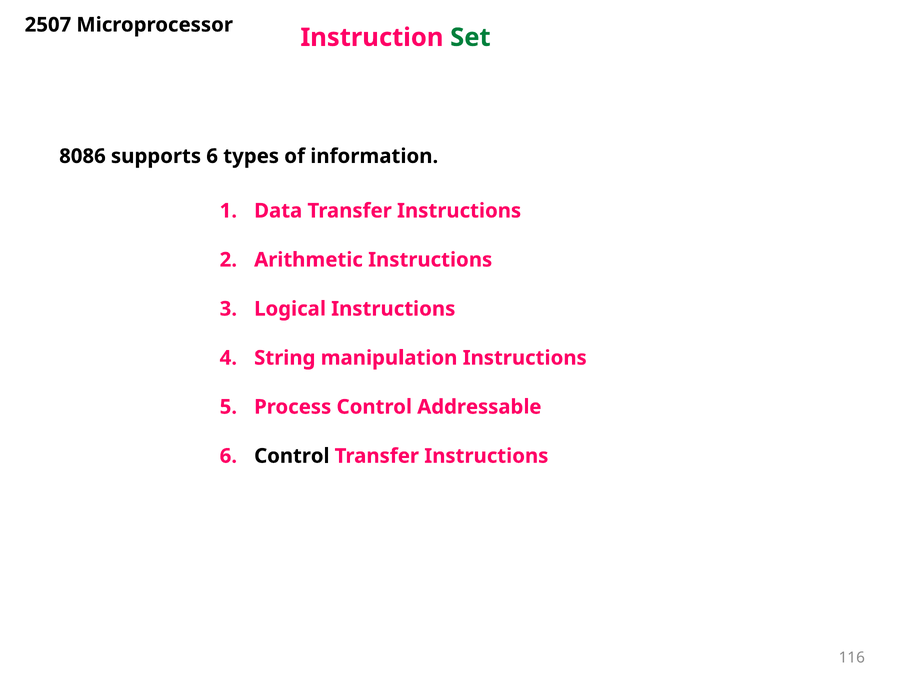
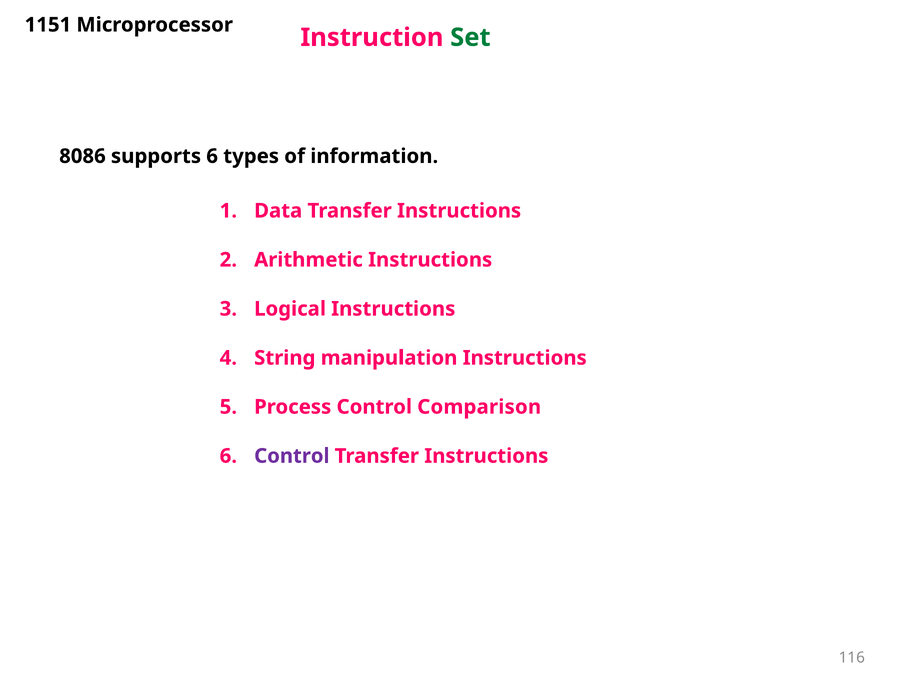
2507: 2507 -> 1151 (48, 25)
Addressable: Addressable -> Comparison (479, 407)
Control colour: black -> purple (292, 456)
